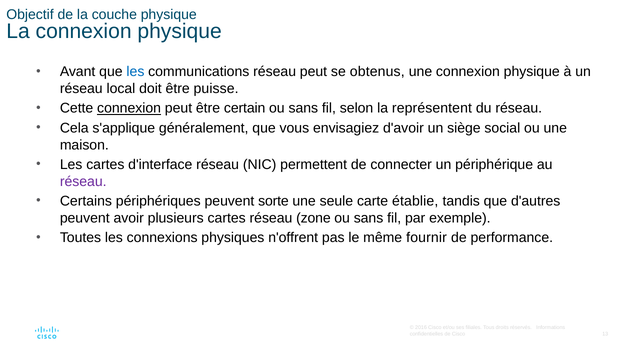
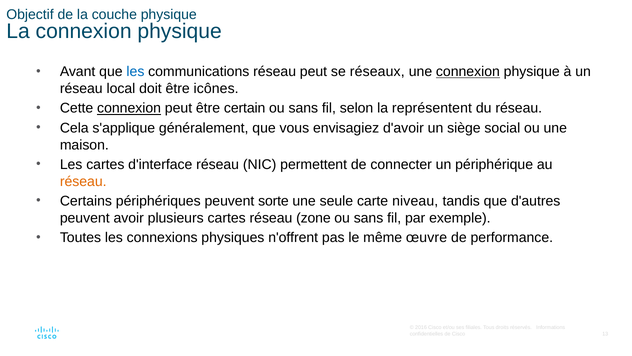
obtenus: obtenus -> réseaux (377, 72)
connexion underline: none -> present (468, 72)
puisse: puisse -> icônes (216, 89)
réseau colour: purple -> orange (83, 181)
établie: établie -> niveau (415, 201)
fournir: fournir -> œuvre (427, 237)
